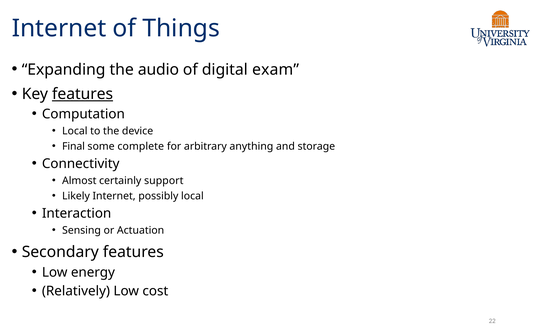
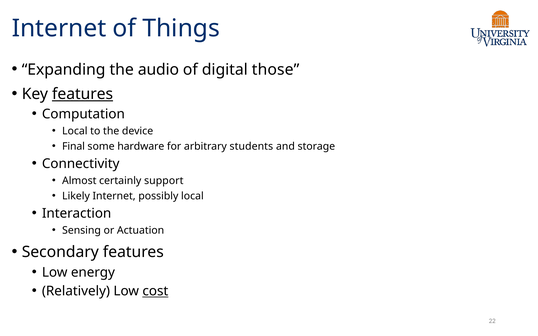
exam: exam -> those (276, 70)
complete: complete -> hardware (141, 147)
anything: anything -> students (251, 147)
cost underline: none -> present (155, 291)
